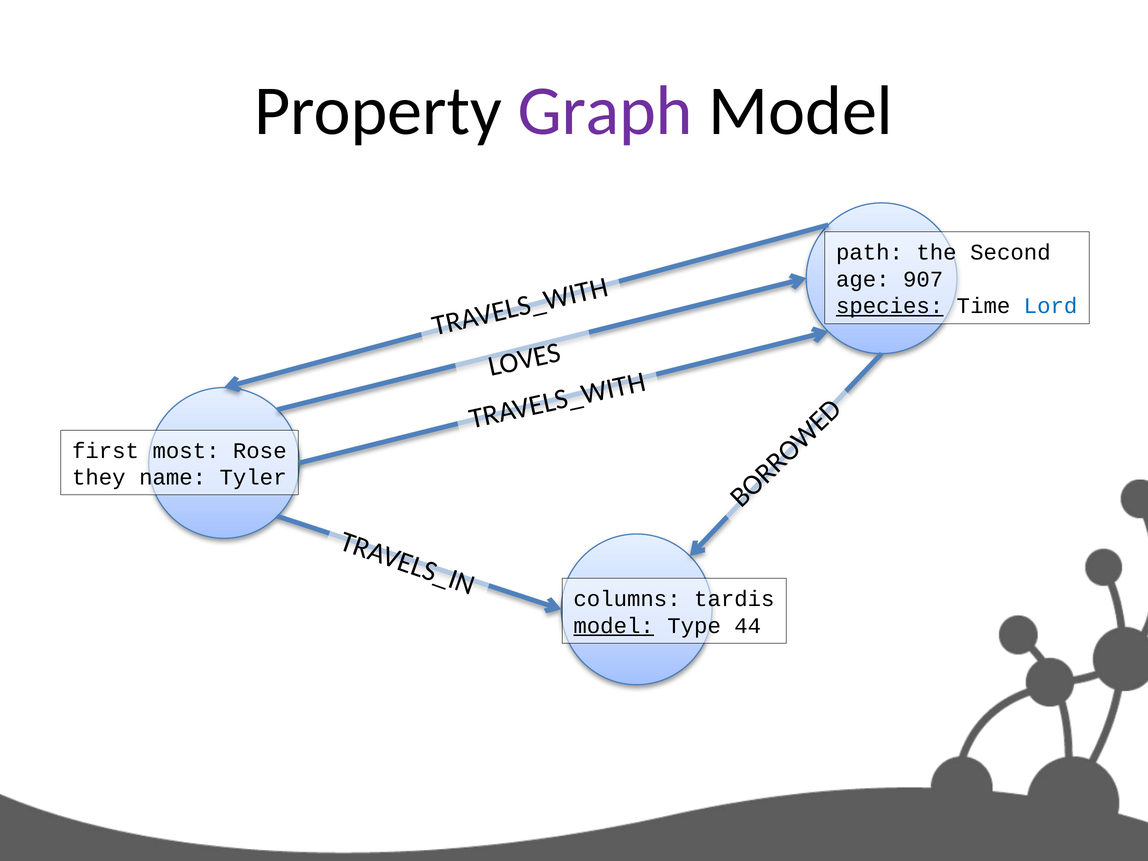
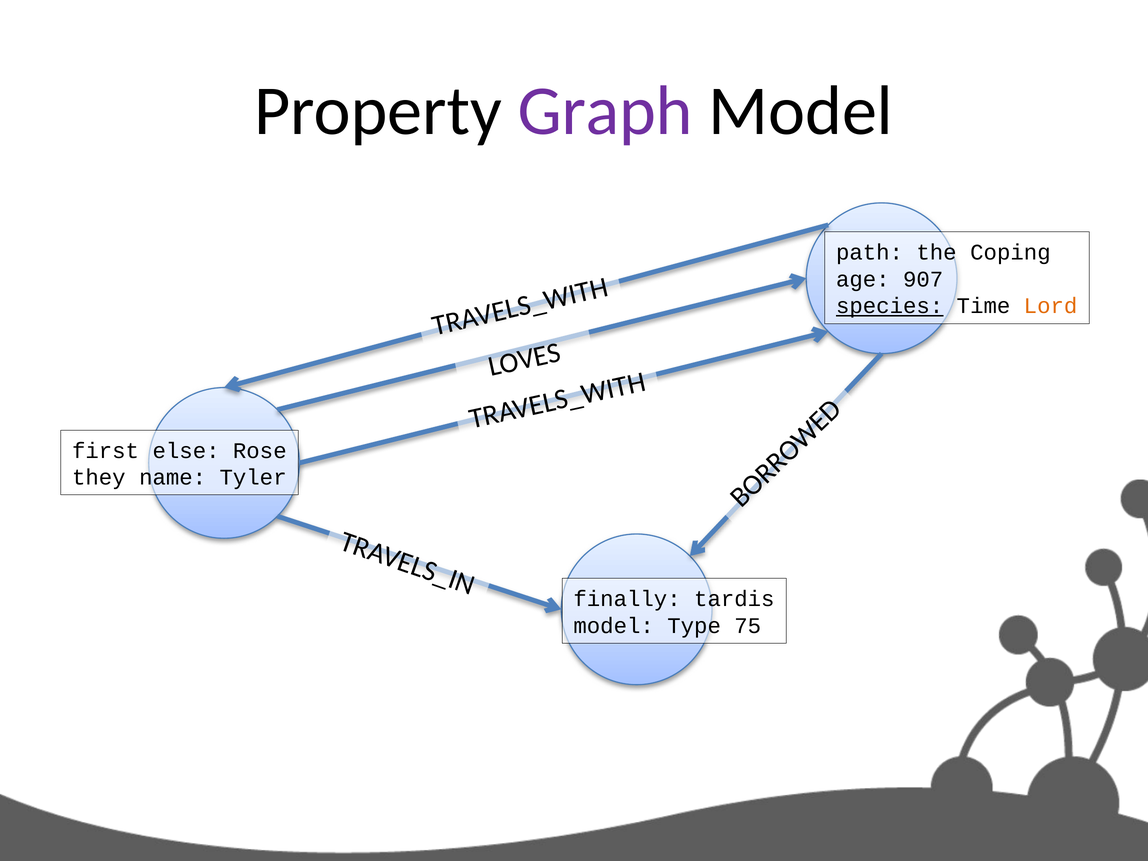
Second: Second -> Coping (1010, 253)
Lord colour: blue -> orange (1051, 306)
most: most -> else (186, 451)
columns: columns -> finally (627, 599)
model underline: present -> none (614, 626)
44: 44 -> 75 (748, 626)
